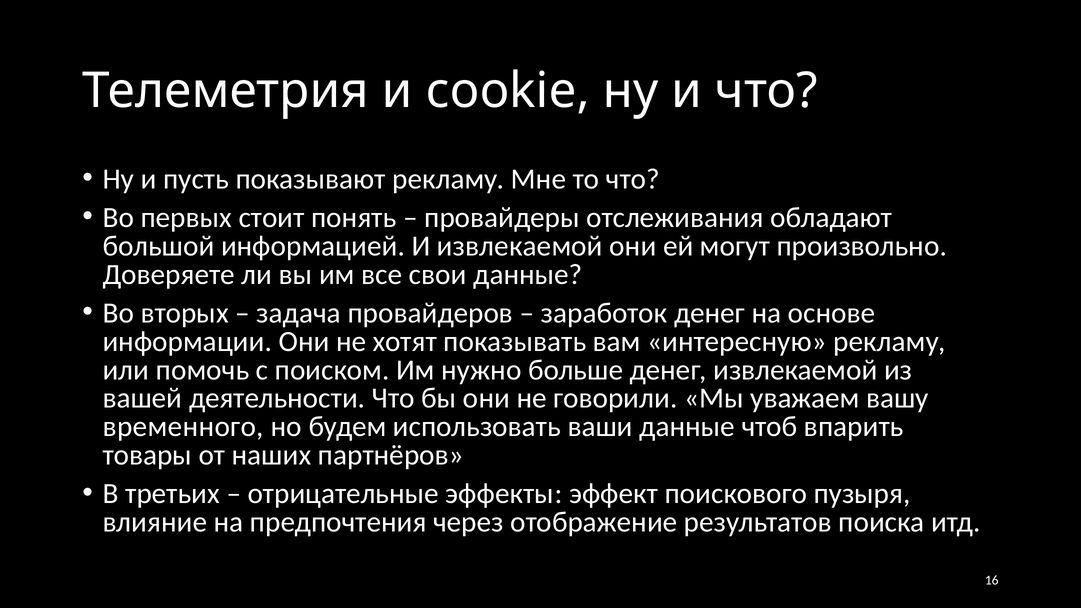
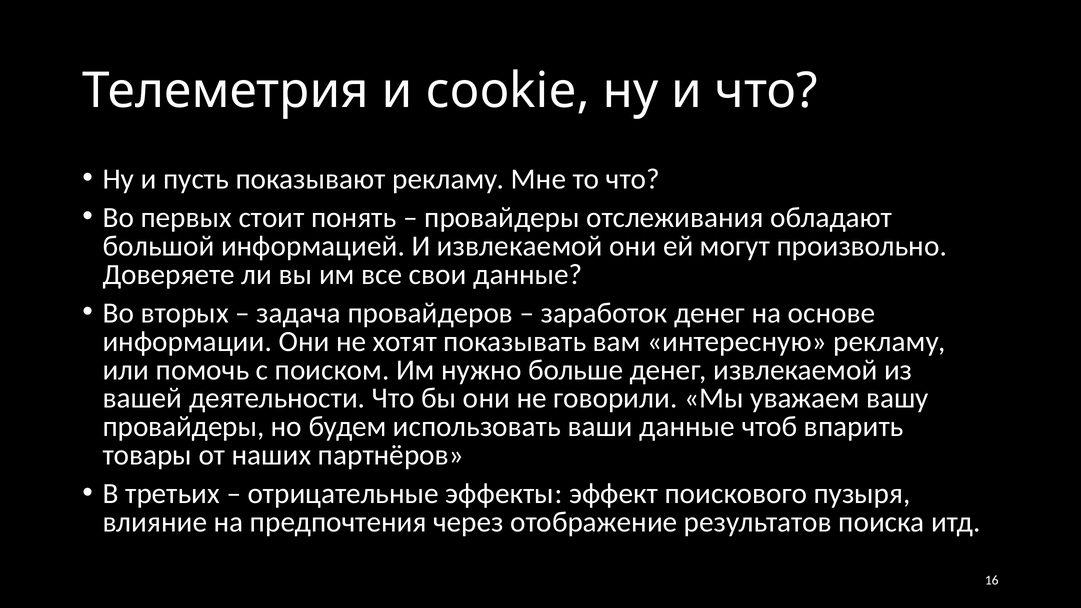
временного: временного -> провайдеры (184, 427)
